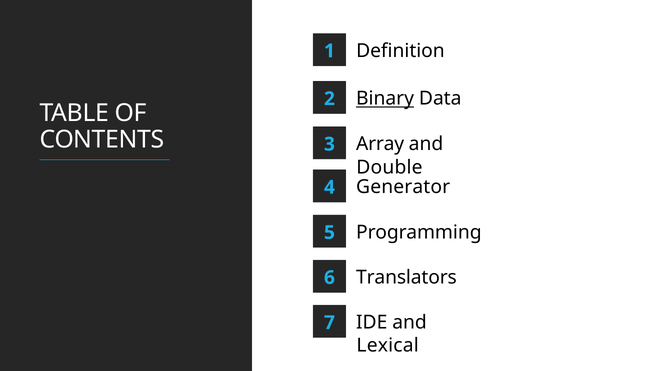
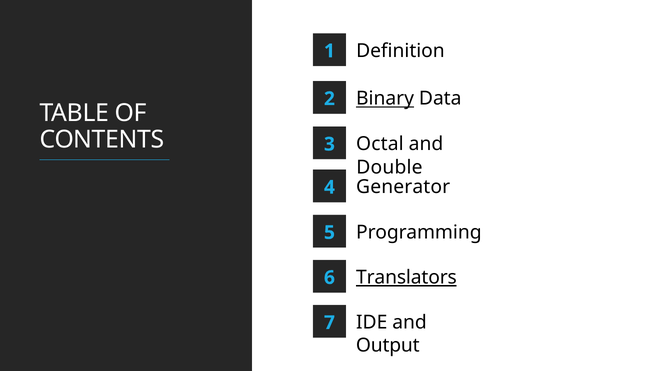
Array: Array -> Octal (380, 144)
Translators underline: none -> present (406, 278)
Lexical: Lexical -> Output (388, 346)
